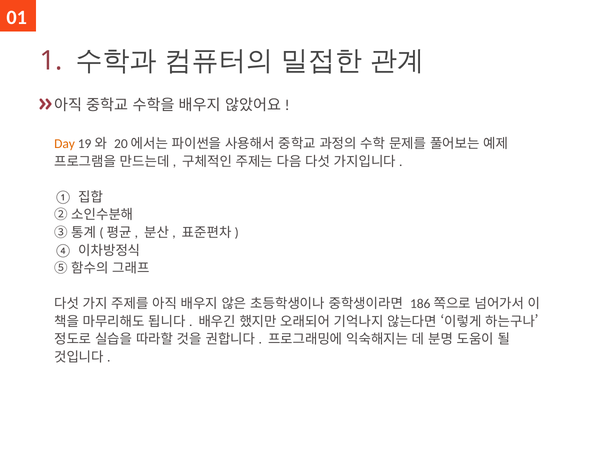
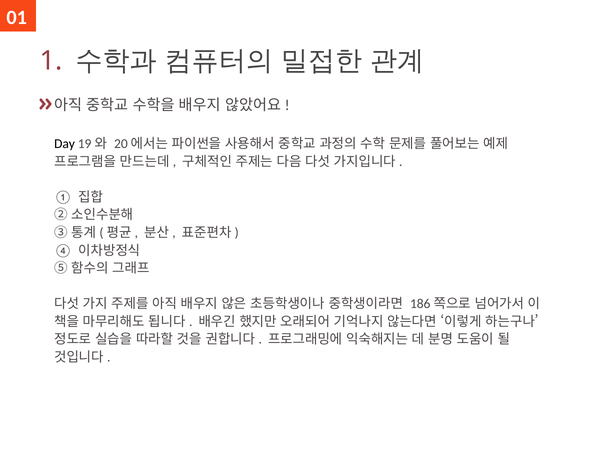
Day colour: orange -> black (65, 144)
